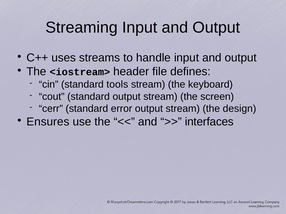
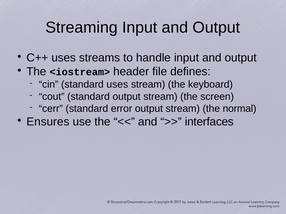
standard tools: tools -> uses (117, 85)
design: design -> normal (240, 109)
